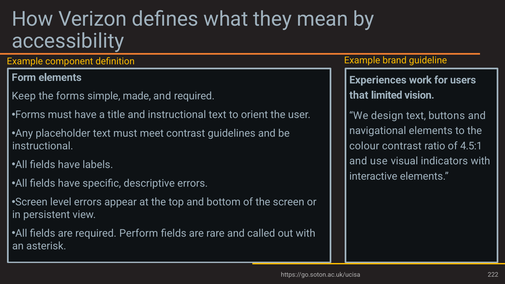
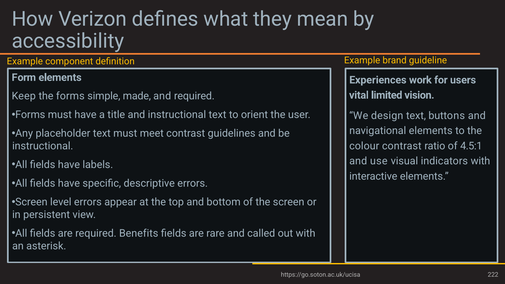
that: that -> vital (359, 95)
Perform: Perform -> Benefits (139, 233)
